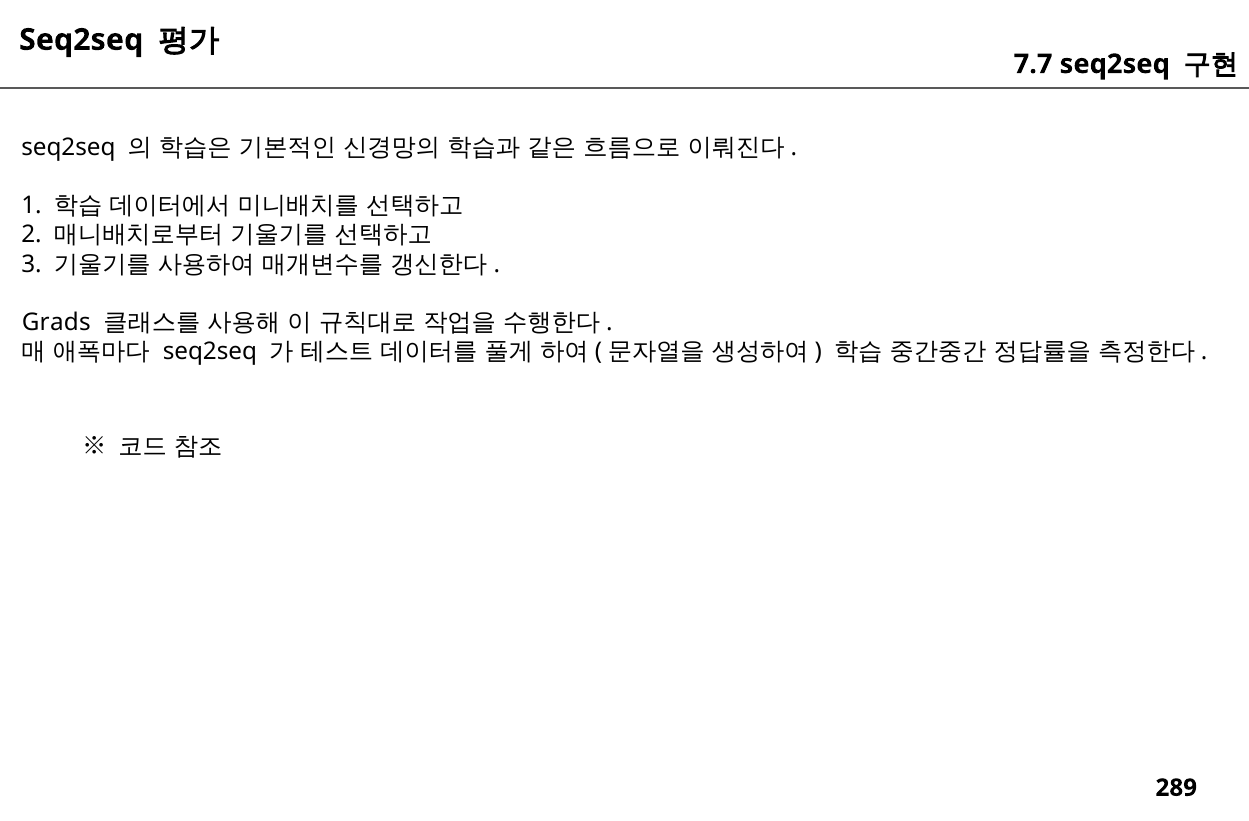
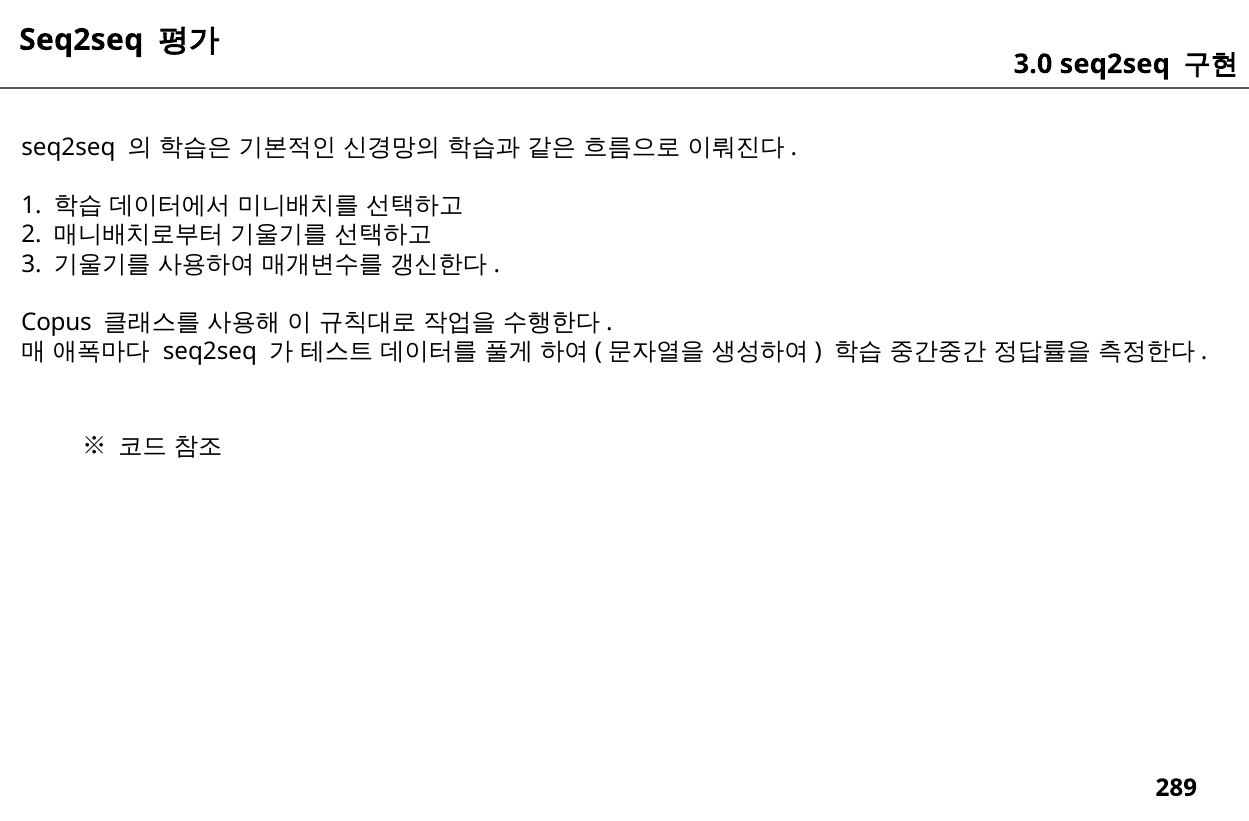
7.7: 7.7 -> 3.0 (1033, 64)
Grads: Grads -> Copus (56, 322)
